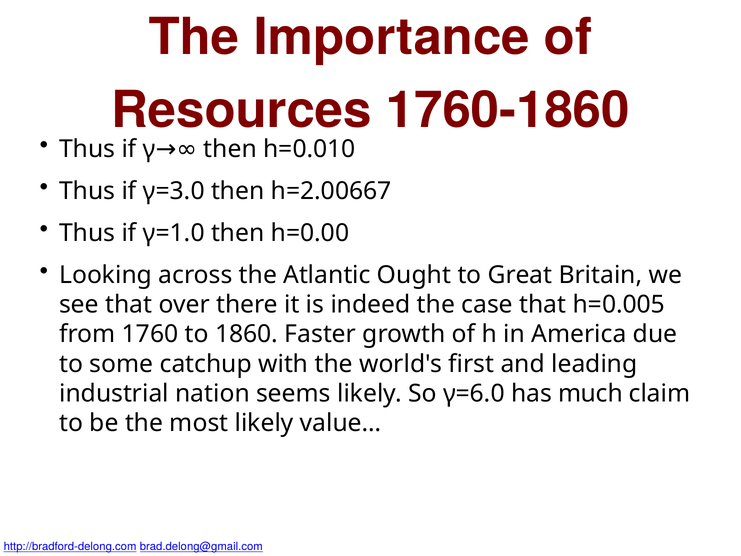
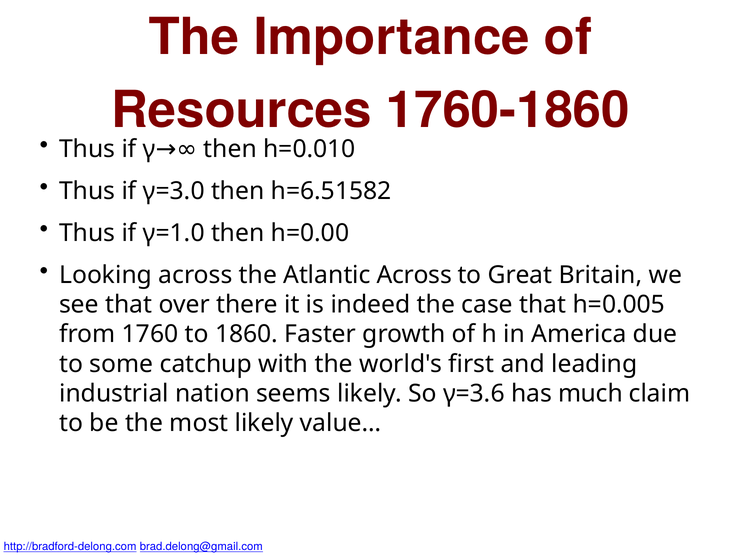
h=2.00667: h=2.00667 -> h=6.51582 (331, 191)
Atlantic Ought: Ought -> Across (414, 275)
γ=6.0: γ=6.0 -> γ=3.6 (474, 393)
